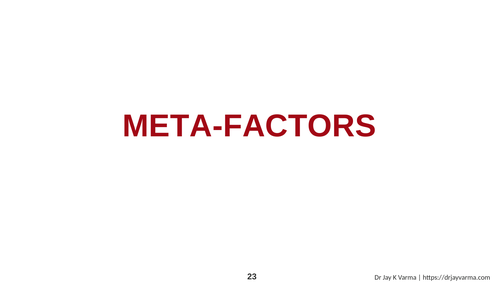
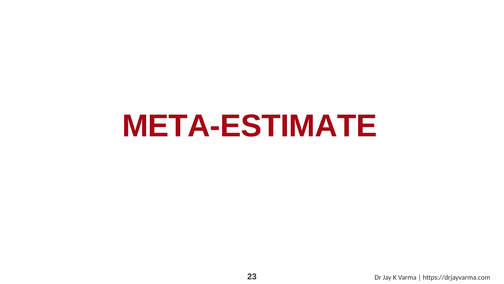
META-FACTORS: META-FACTORS -> META-ESTIMATE (250, 126)
